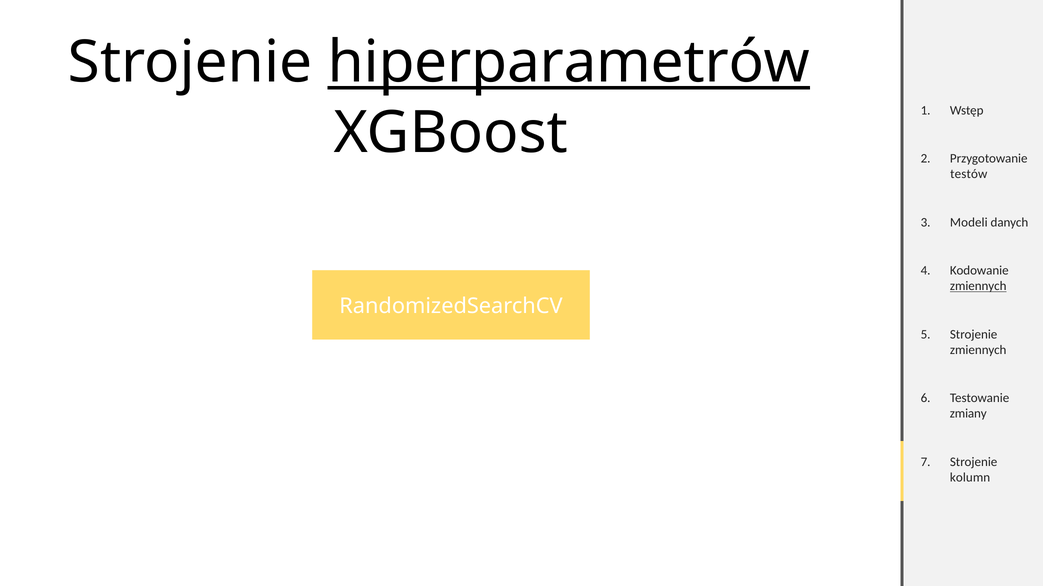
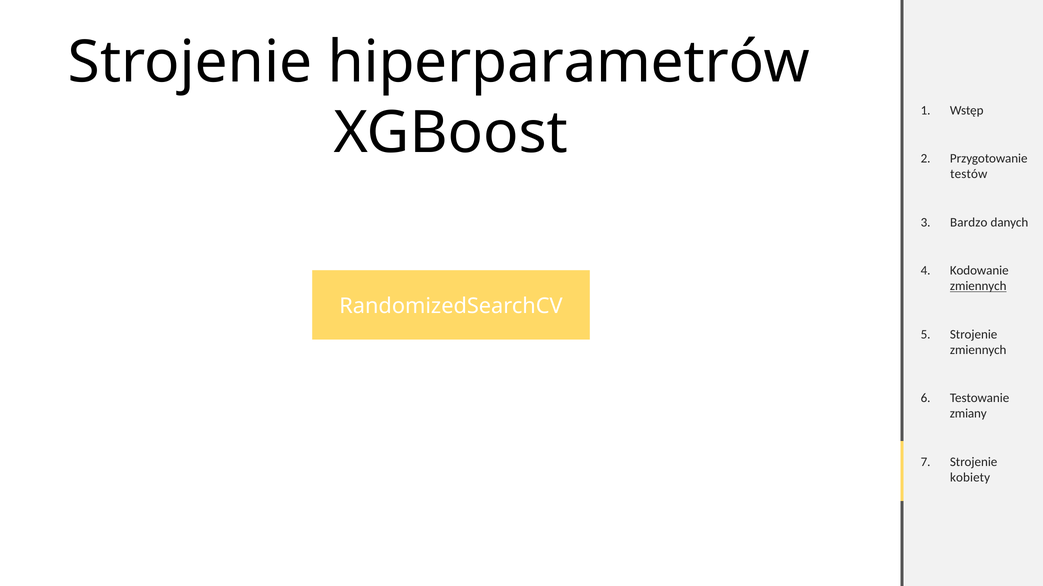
hiperparametrów underline: present -> none (569, 62)
Modeli: Modeli -> Bardzo (969, 223)
kolumn: kolumn -> kobiety (970, 478)
